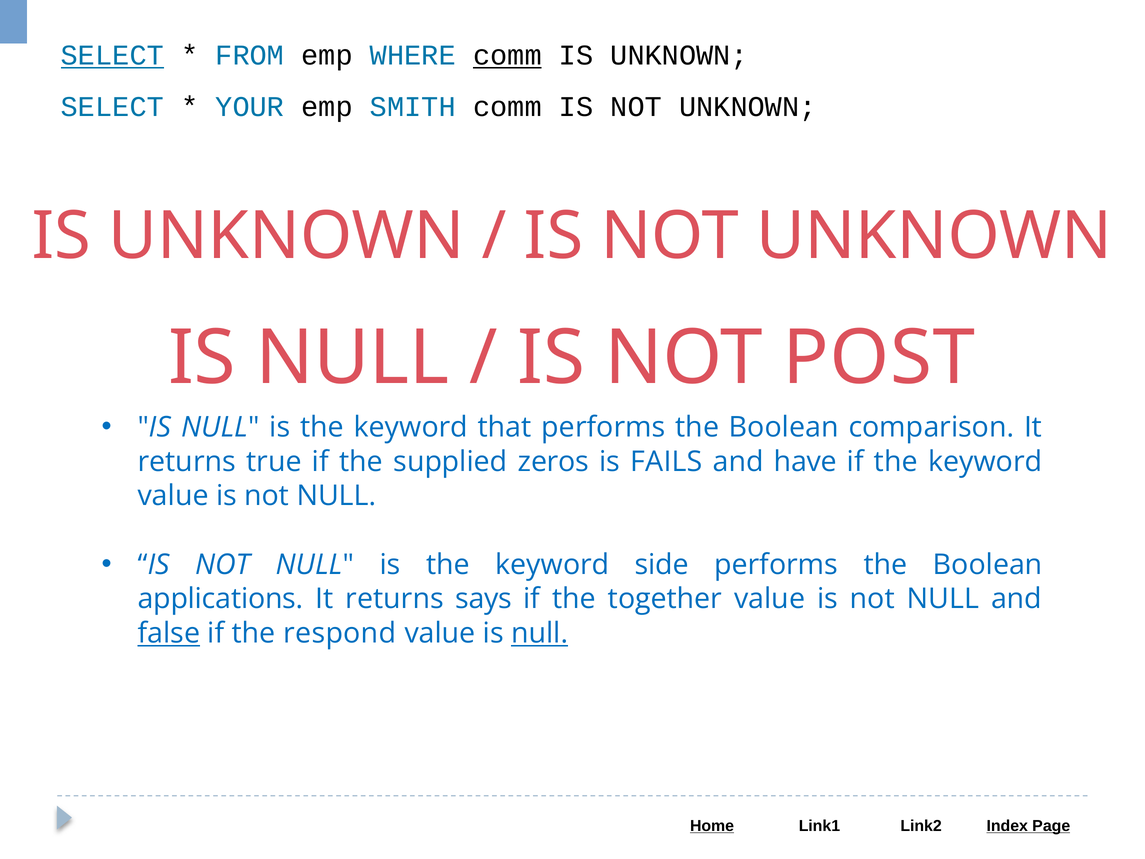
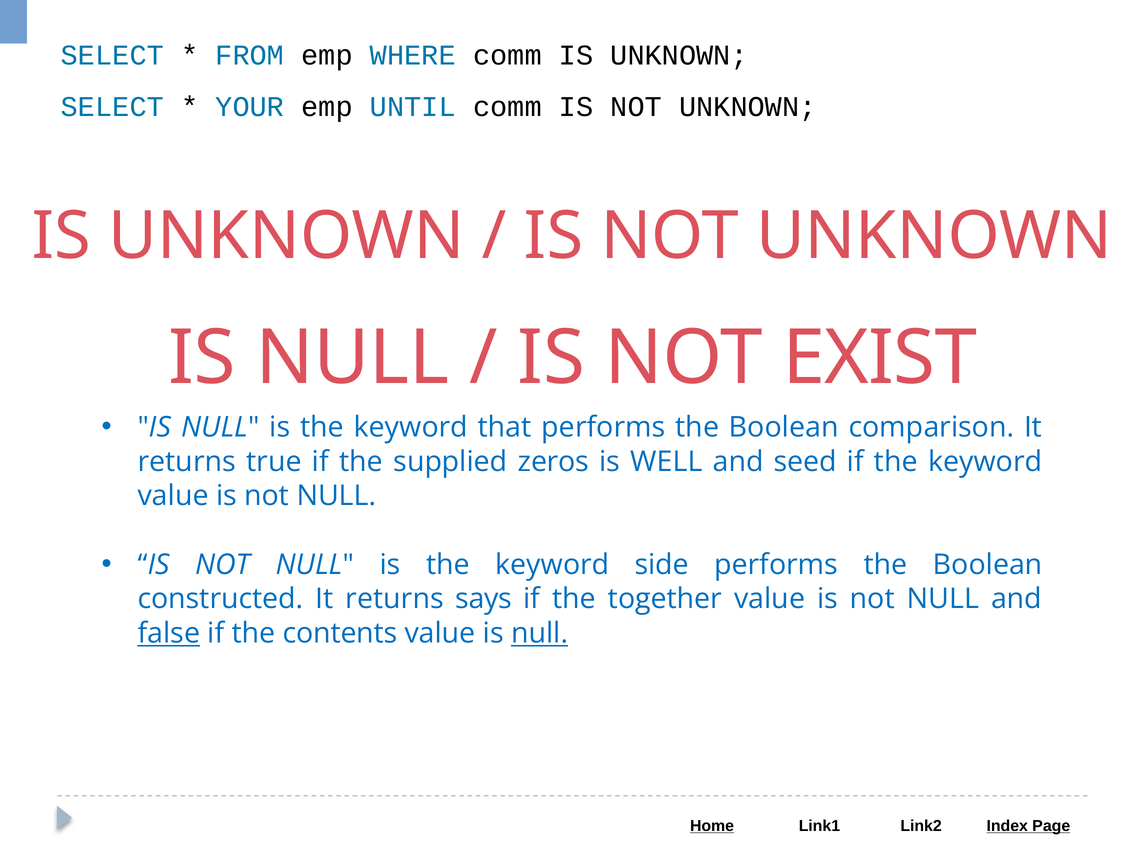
SELECT underline: present -> none (112, 55)
comm underline: present -> none (507, 55)
SMITH: SMITH -> UNTIL (413, 107)
POST: POST -> EXIST (880, 358)
FAILS: FAILS -> WELL (666, 461)
have: have -> seed (805, 461)
applications: applications -> constructed (220, 599)
respond: respond -> contents (340, 633)
